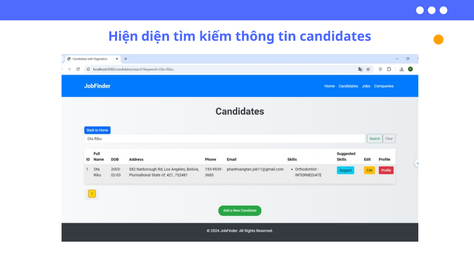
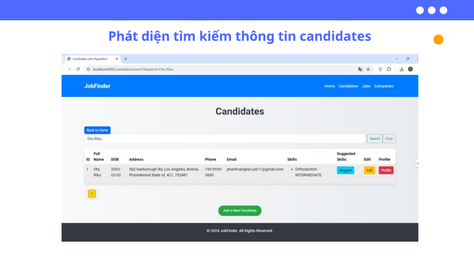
Hiện: Hiện -> Phát (123, 36)
